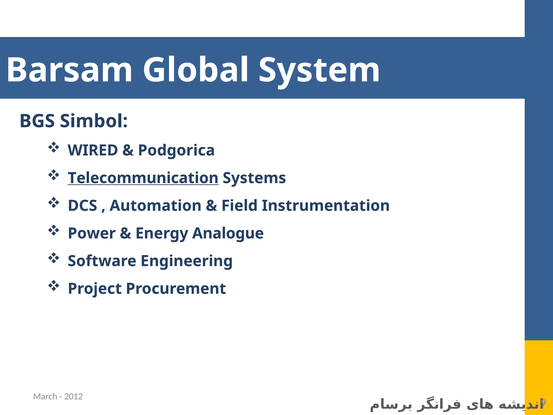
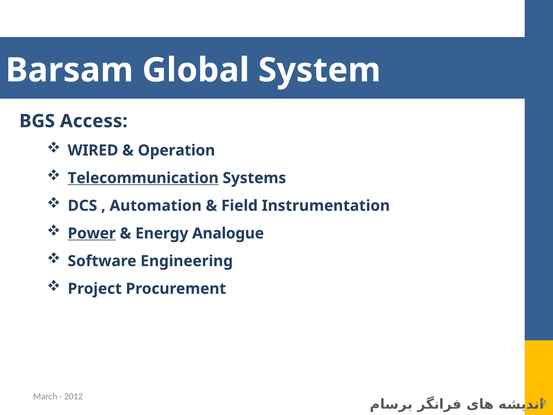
Simbol: Simbol -> Access (94, 121)
Podgorica: Podgorica -> Operation (176, 150)
Power underline: none -> present (92, 233)
